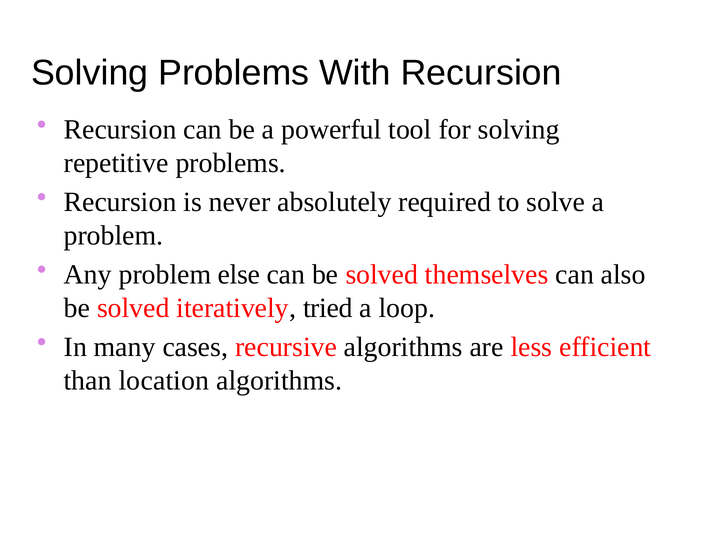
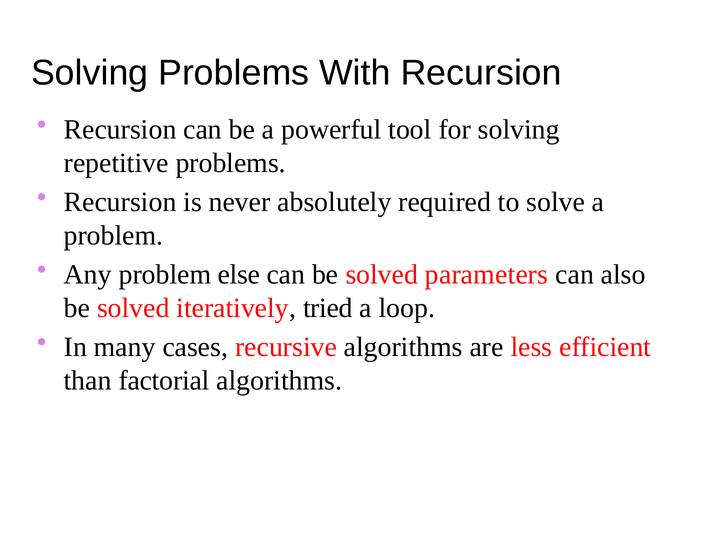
themselves: themselves -> parameters (487, 275)
location: location -> factorial (164, 380)
